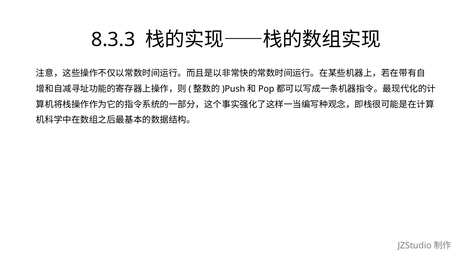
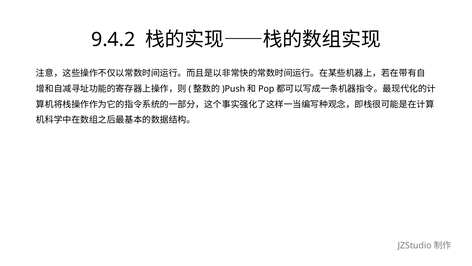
8.3.3: 8.3.3 -> 9.4.2 (113, 40)
